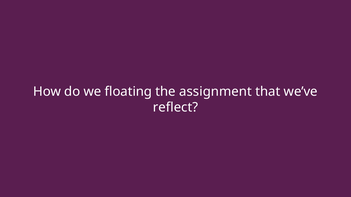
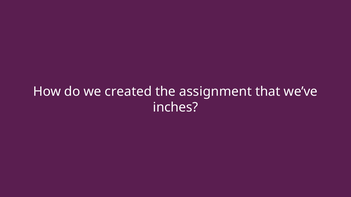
floating: floating -> created (128, 92)
reflect: reflect -> inches (175, 107)
